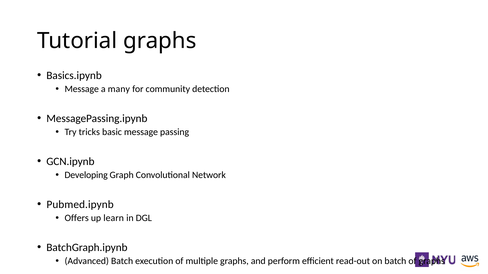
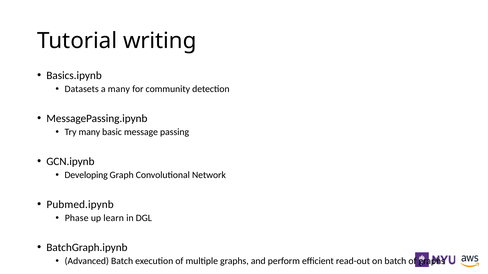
Tutorial graphs: graphs -> writing (160, 41)
Message: Message -> Datasets (82, 89)
Try tricks: tricks -> many (89, 132)
Offers: Offers -> Phase (77, 219)
